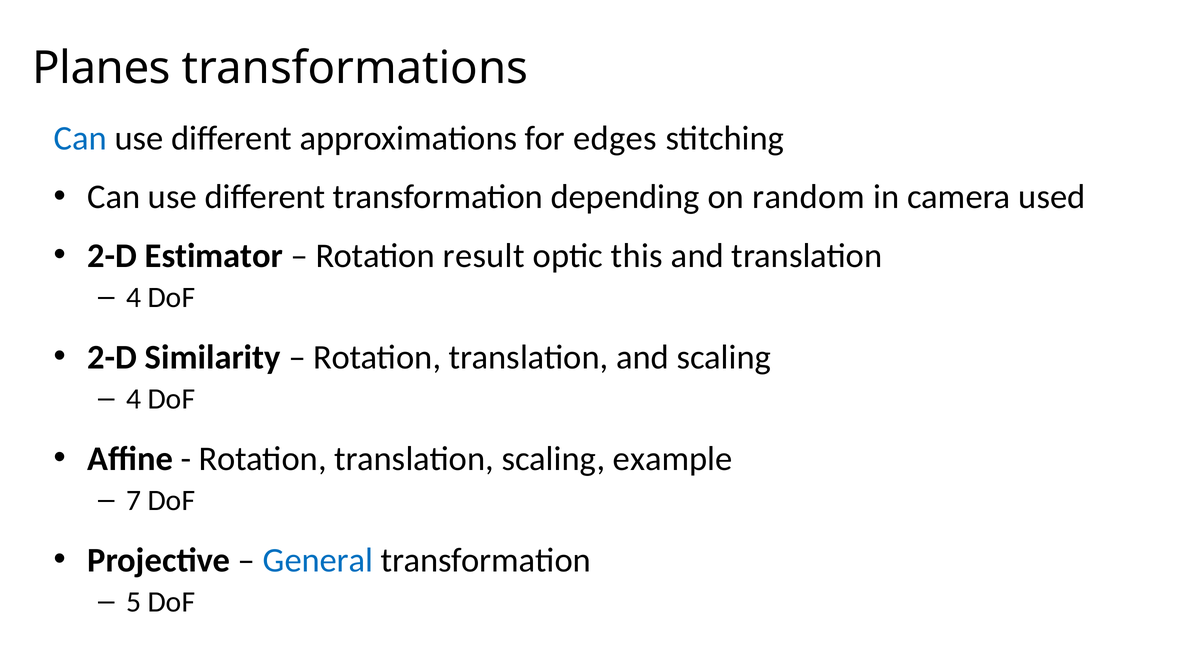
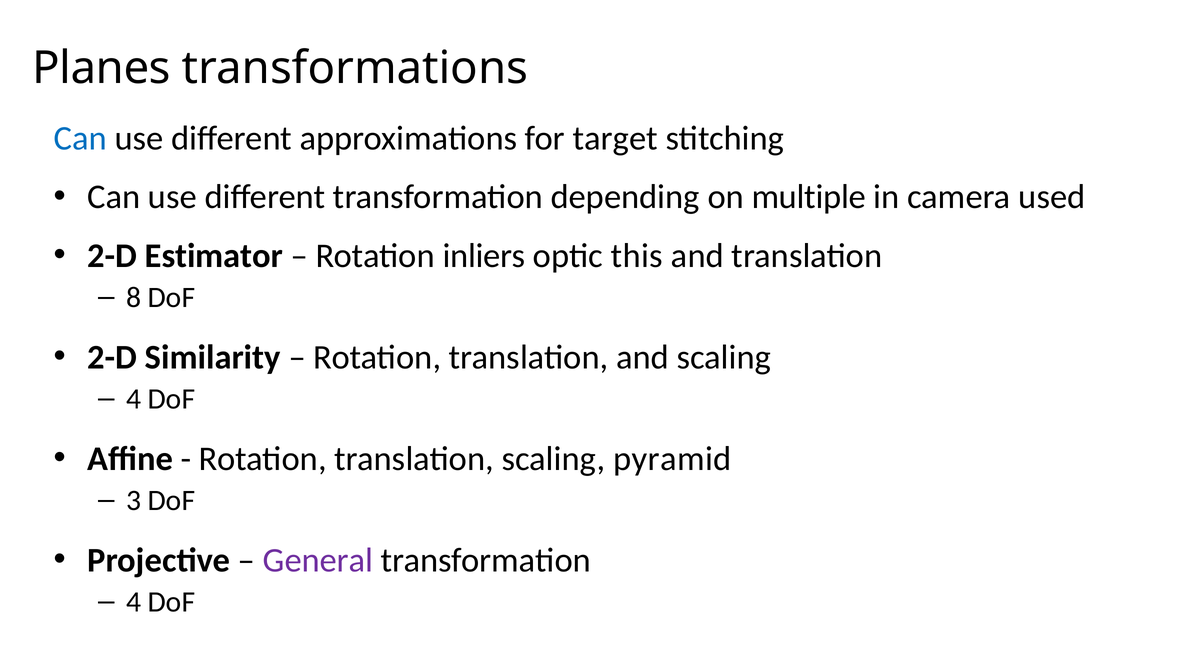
edges: edges -> target (615, 139)
random: random -> multiple (809, 197)
result: result -> inliers (484, 256)
4: 4 -> 8 (134, 298)
example: example -> pyramid (673, 459)
7: 7 -> 3 (134, 501)
General colour: blue -> purple (318, 561)
5: 5 -> 4 (134, 603)
